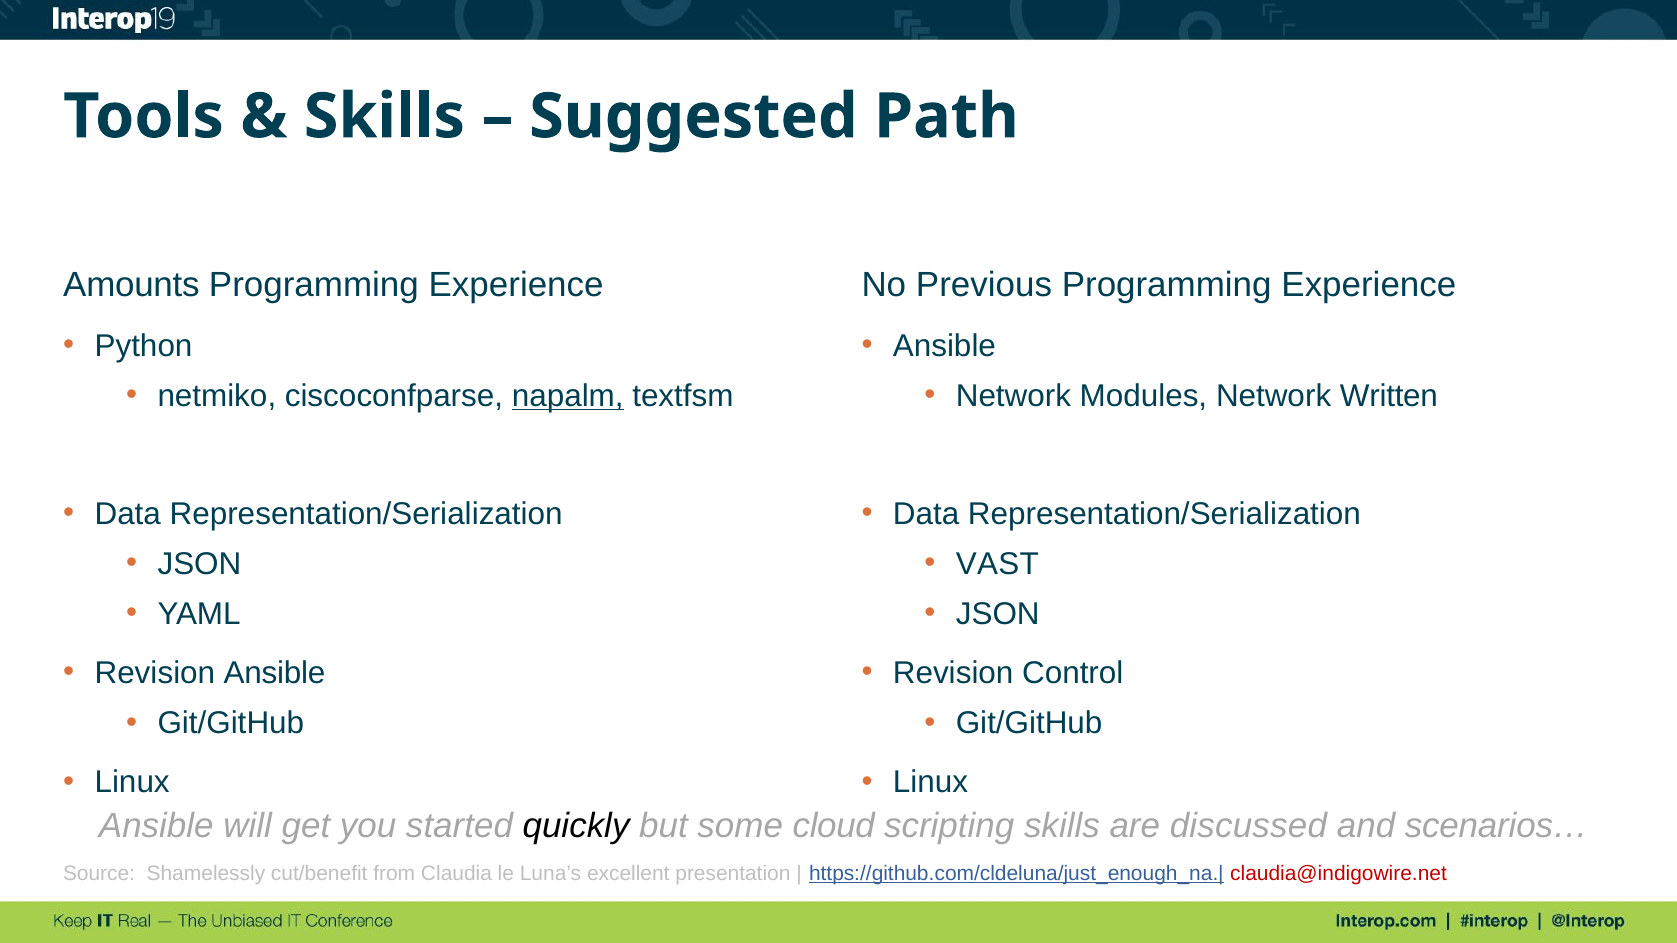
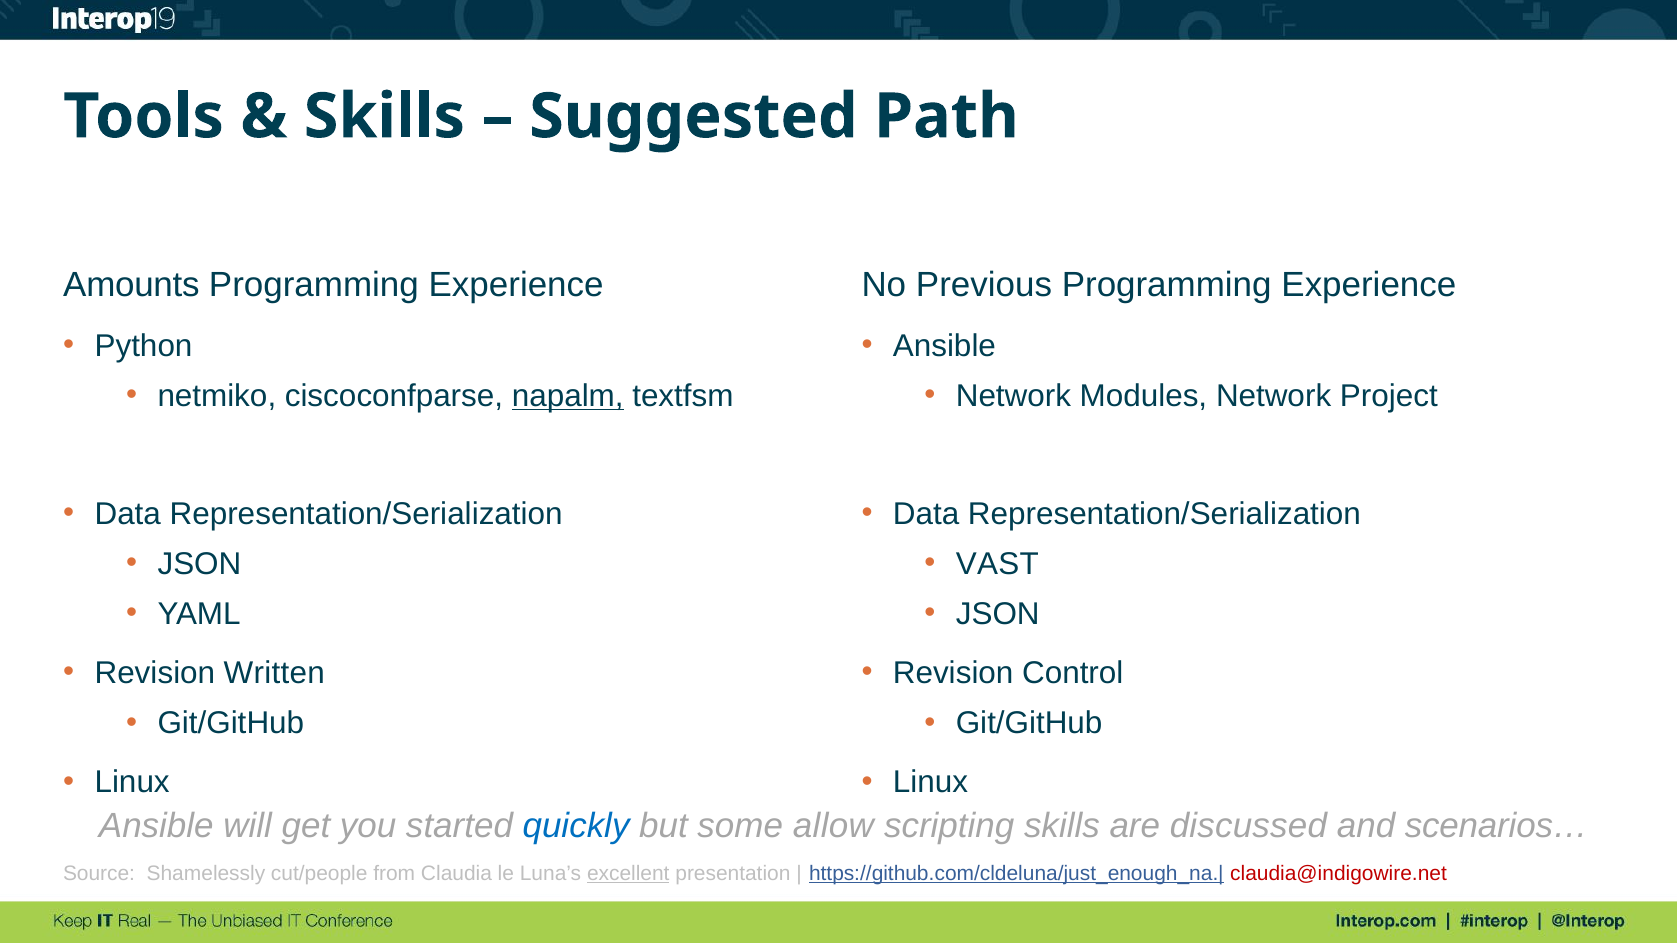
Written: Written -> Project (1389, 396)
Revision Ansible: Ansible -> Written (274, 673)
quickly colour: black -> blue (576, 826)
cloud: cloud -> allow (833, 826)
cut/benefit: cut/benefit -> cut/people (319, 874)
excellent underline: none -> present (628, 874)
